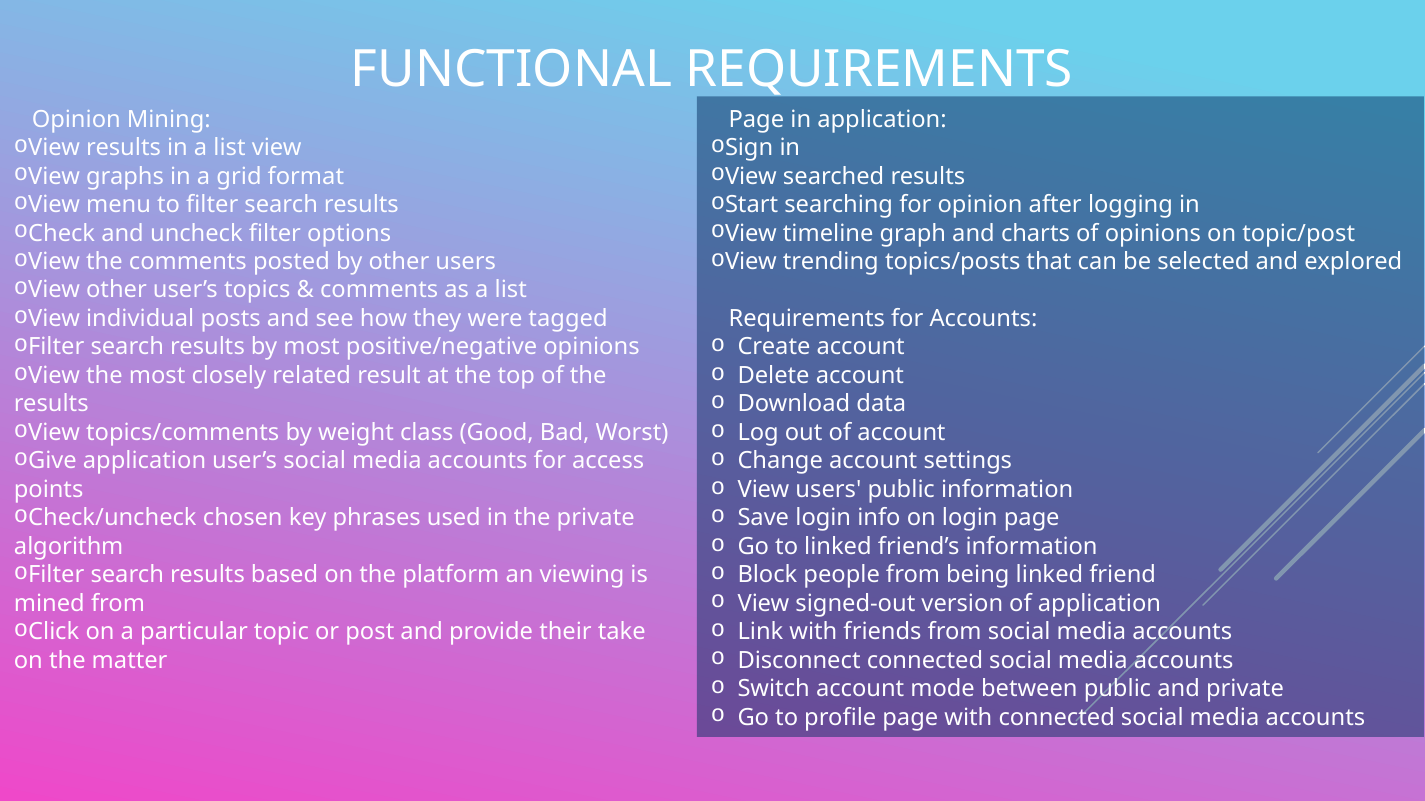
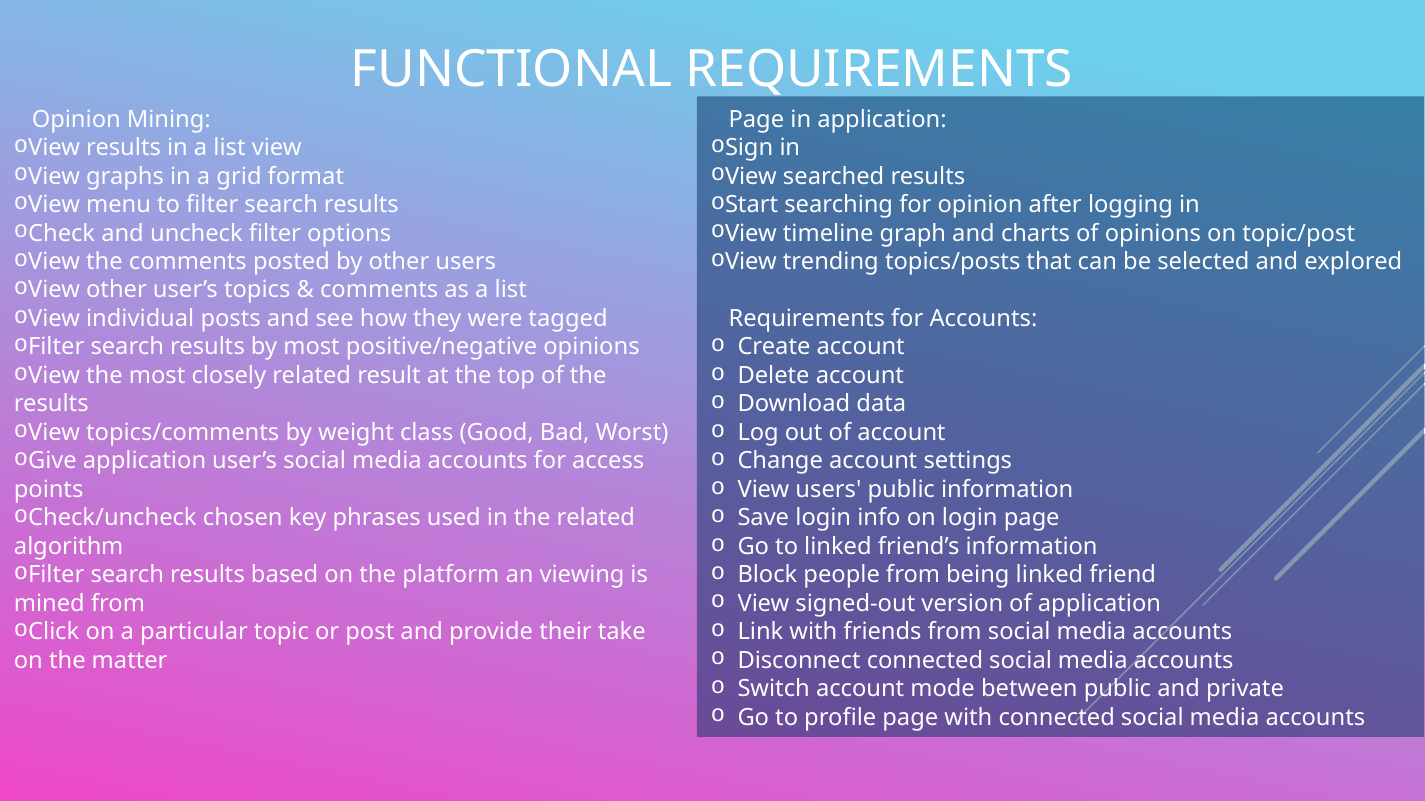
the private: private -> related (596, 518)
